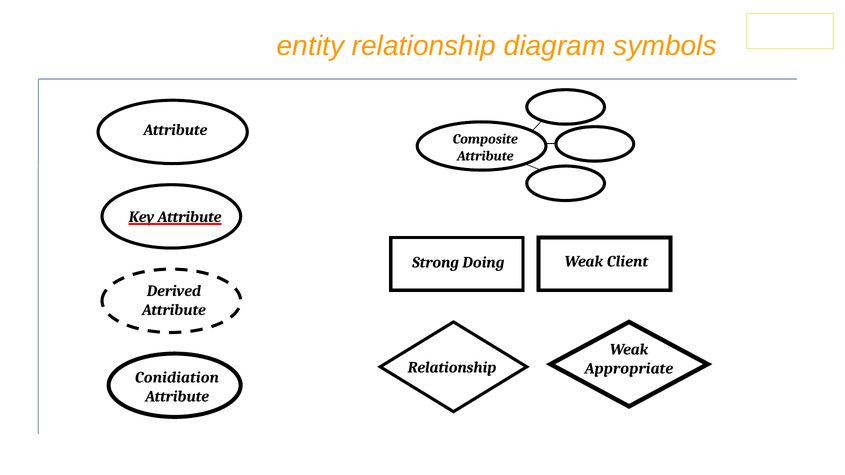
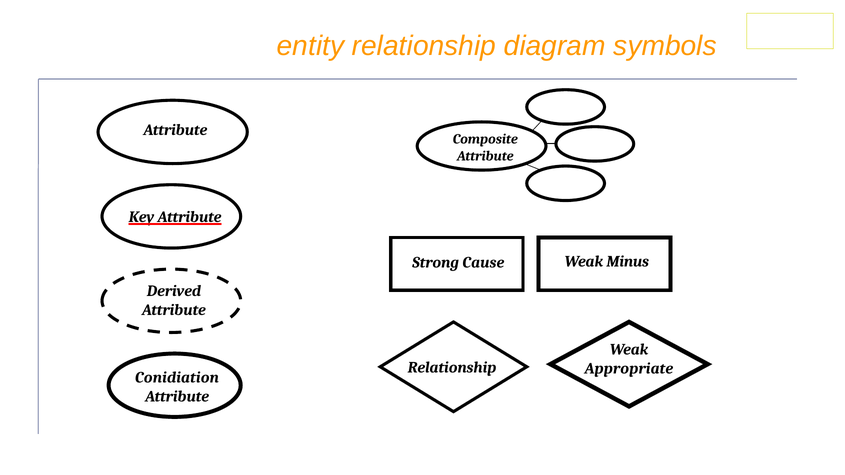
Client: Client -> Minus (628, 262)
Doing: Doing -> Cause (483, 263)
